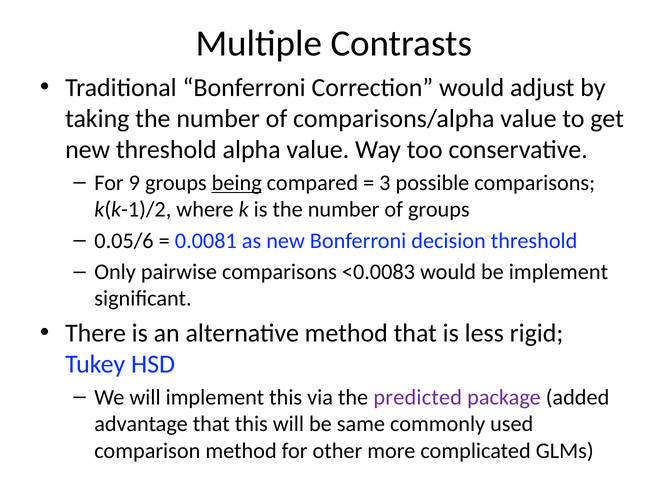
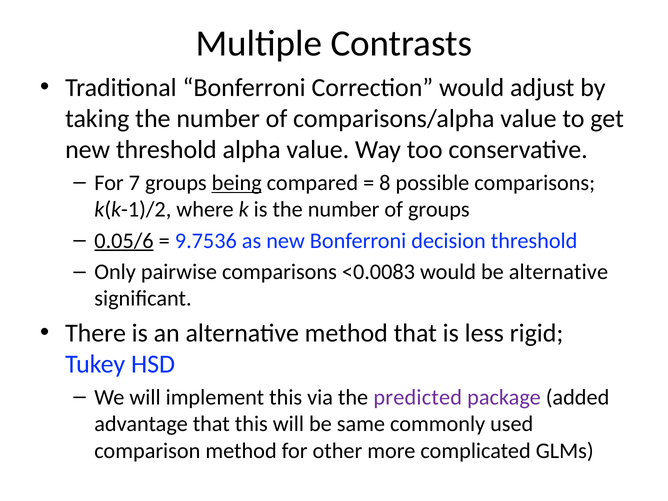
9: 9 -> 7 (134, 183)
3: 3 -> 8 (385, 183)
0.05/6 underline: none -> present (124, 241)
0.0081: 0.0081 -> 9.7536 (206, 241)
be implement: implement -> alternative (558, 272)
